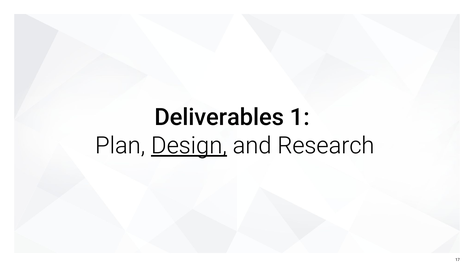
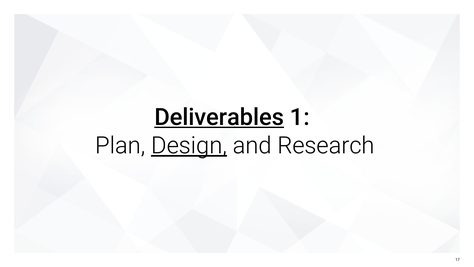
Deliverables underline: none -> present (219, 117)
